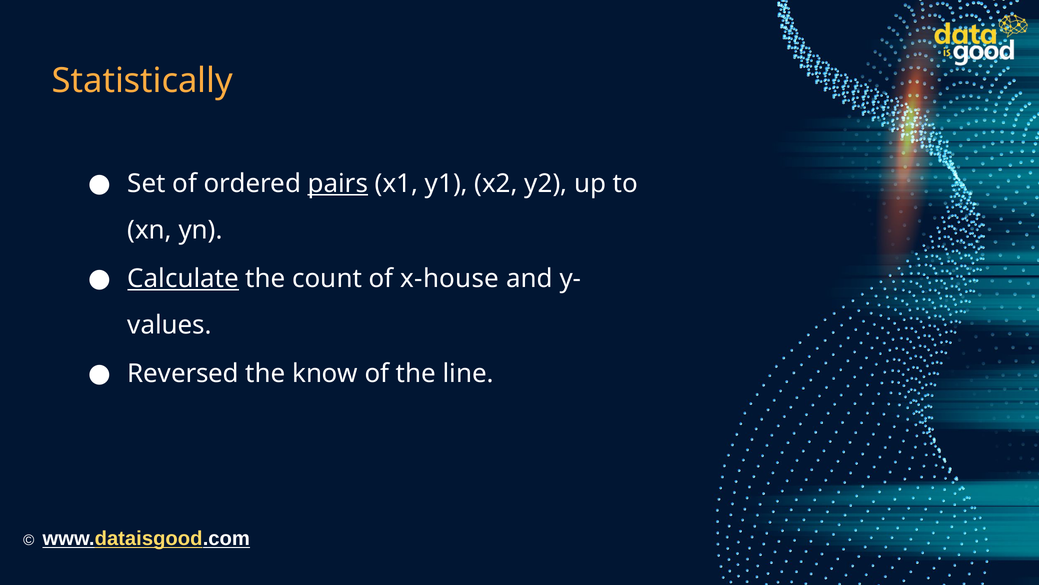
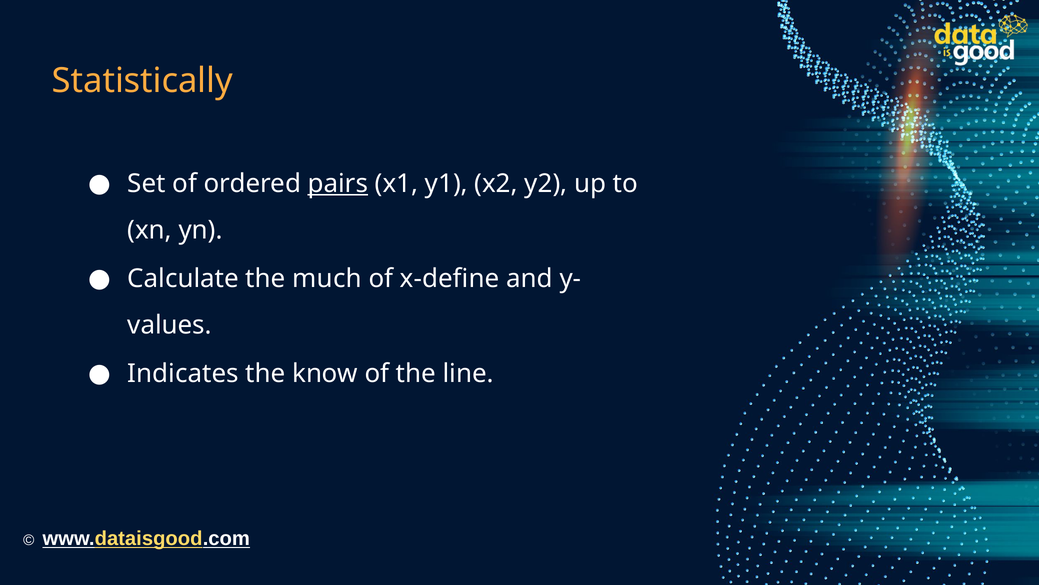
Calculate underline: present -> none (183, 278)
count: count -> much (327, 278)
x-house: x-house -> x-define (450, 278)
Reversed: Reversed -> Indicates (183, 373)
